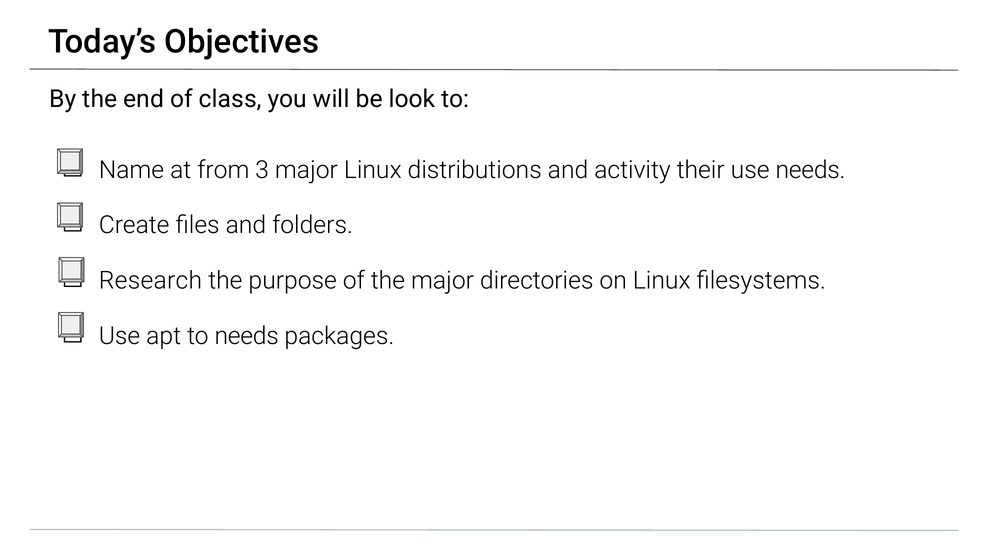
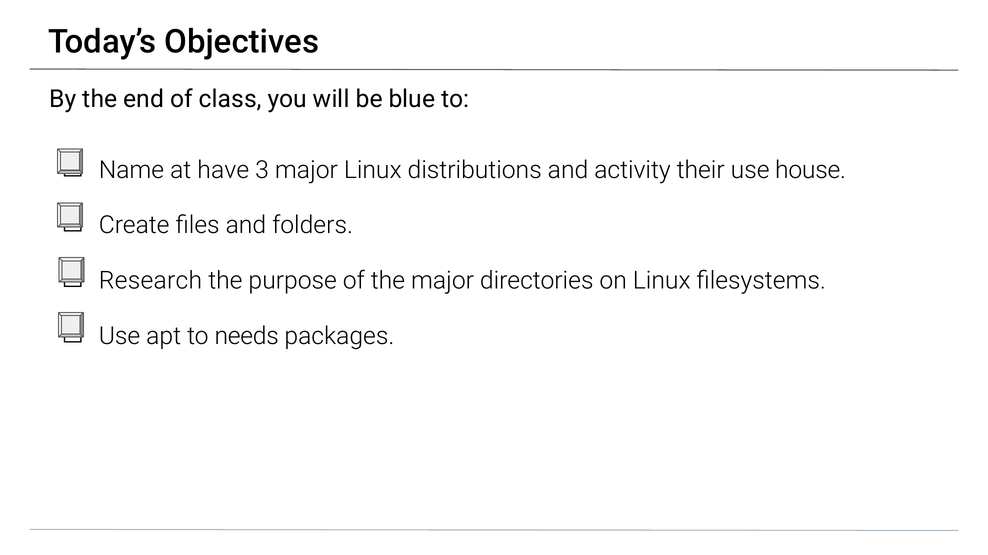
look: look -> blue (412, 99)
from: from -> have (223, 170)
use needs: needs -> house (811, 170)
